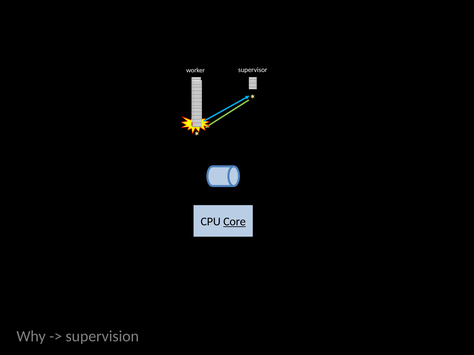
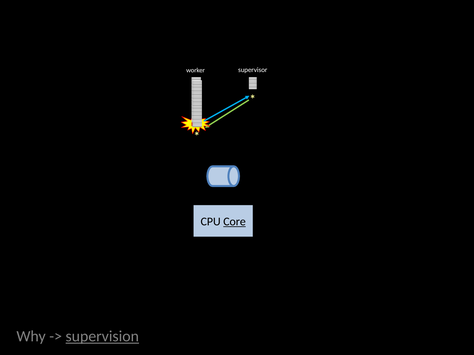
supervision underline: none -> present (102, 337)
